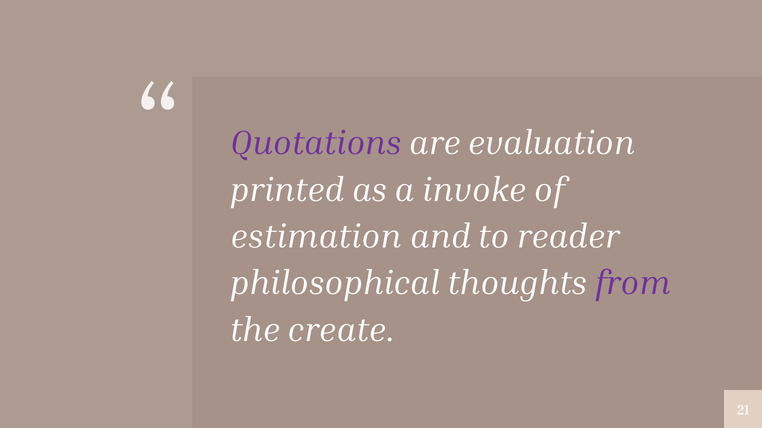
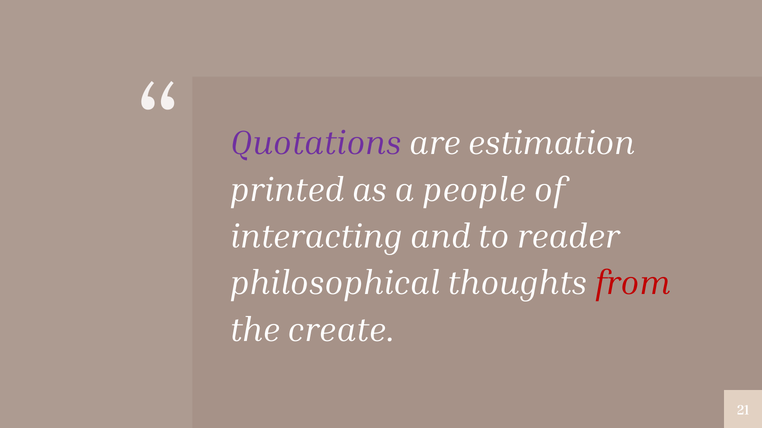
evaluation: evaluation -> estimation (552, 144)
invoke: invoke -> people (474, 190)
estimation: estimation -> interacting (317, 237)
from colour: purple -> red (633, 284)
